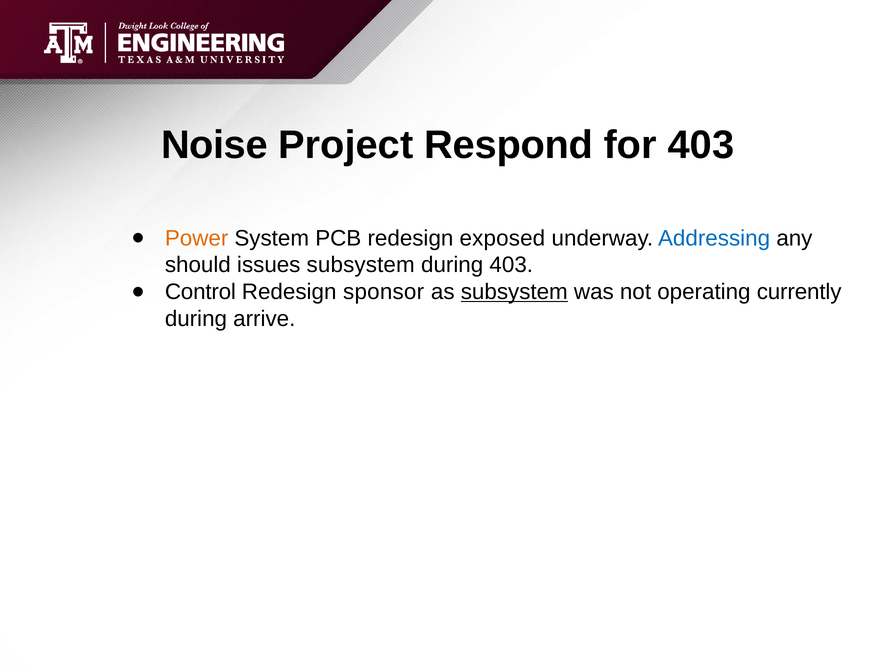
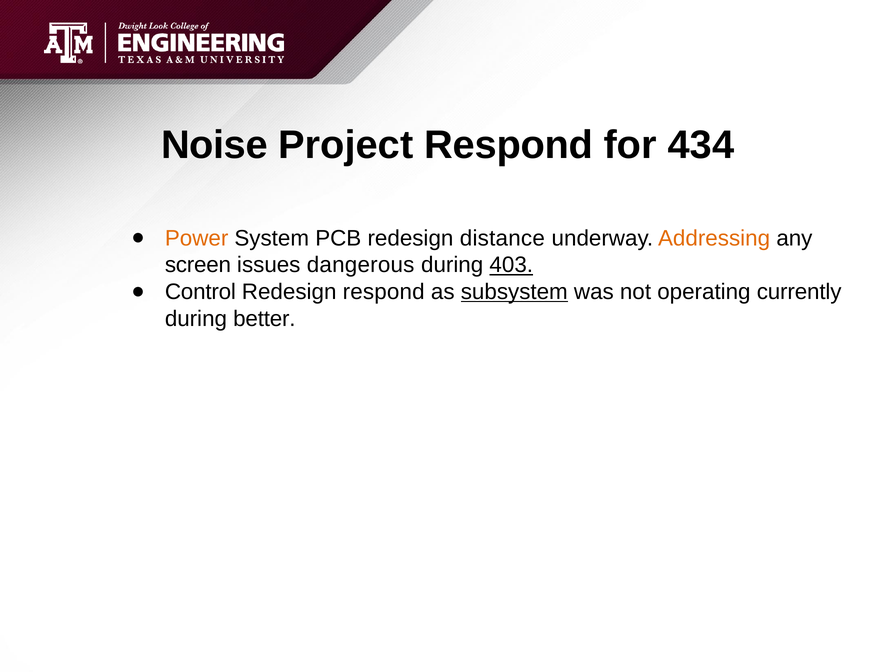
for 403: 403 -> 434 (701, 145)
exposed: exposed -> distance (502, 238)
Addressing colour: blue -> orange (714, 238)
should: should -> screen (198, 265)
issues subsystem: subsystem -> dangerous (361, 265)
403 underline: none -> present (511, 265)
Redesign sponsor: sponsor -> respond (384, 292)
arrive: arrive -> better (264, 319)
